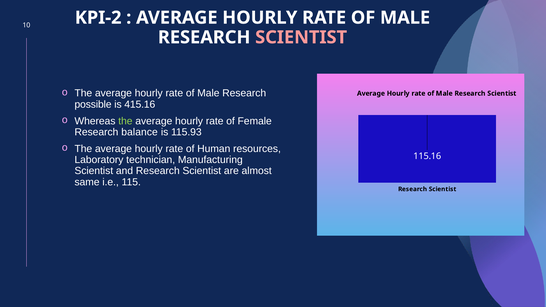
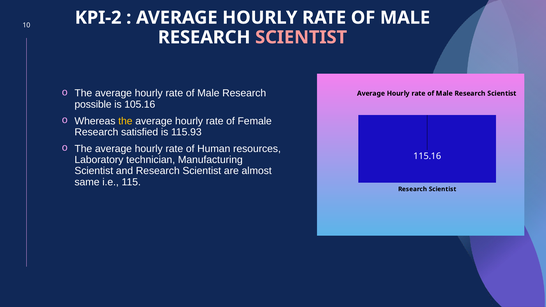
415.16: 415.16 -> 105.16 (140, 104)
the colour: light green -> yellow (125, 121)
balance: balance -> satisfied (140, 132)
